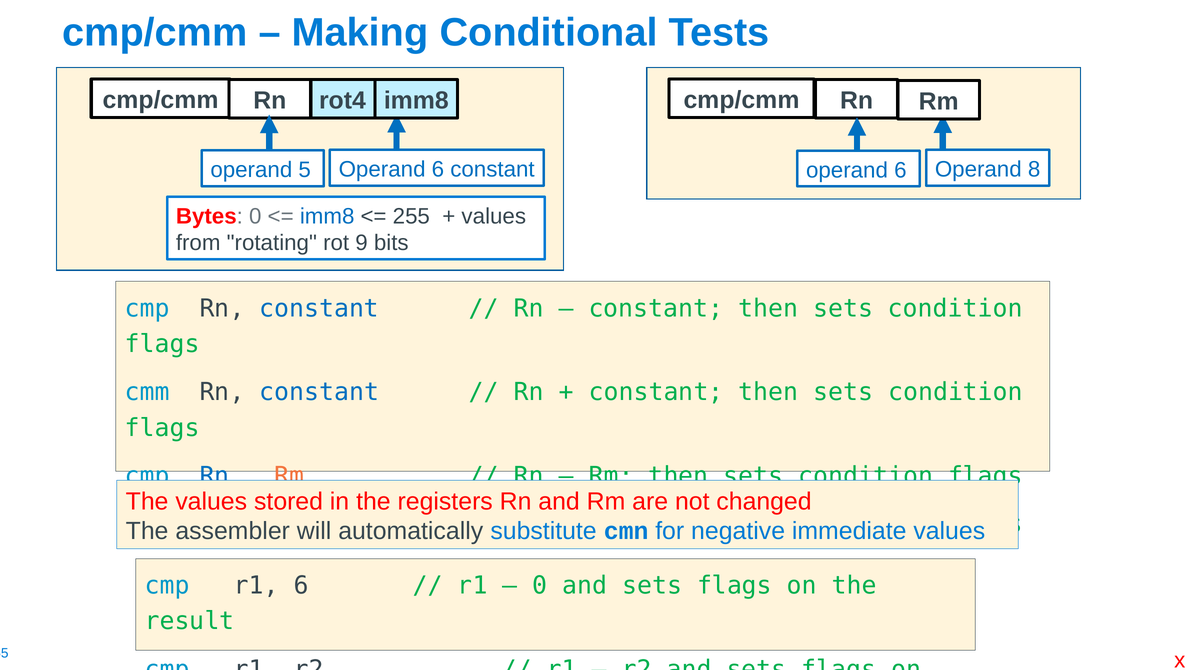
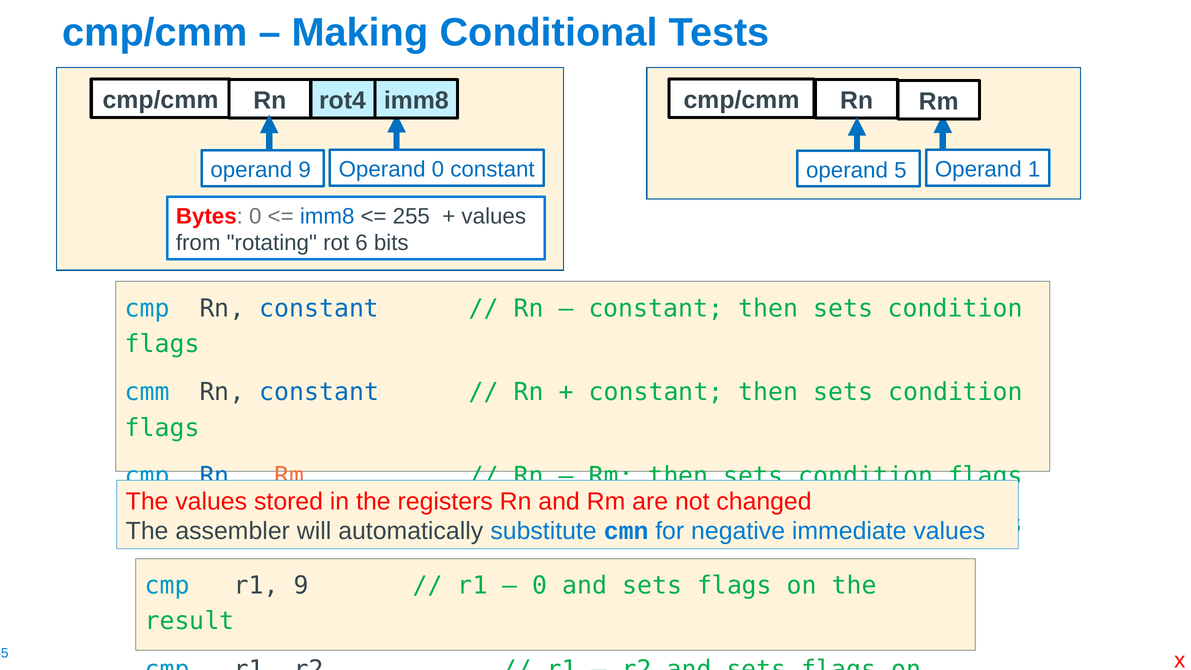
6: 6 -> 0 (438, 169)
operand 5: 5 -> 9 (305, 170)
8: 8 -> 1 (1034, 169)
6: 6 -> 5 (900, 170)
9: 9 -> 6 (361, 243)
r1 6: 6 -> 9 (301, 585)
